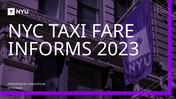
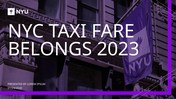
INFORMS: INFORMS -> BELONGS (50, 49)
